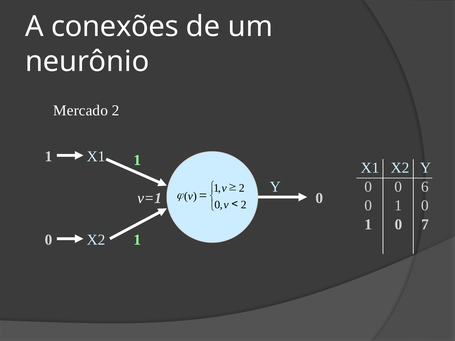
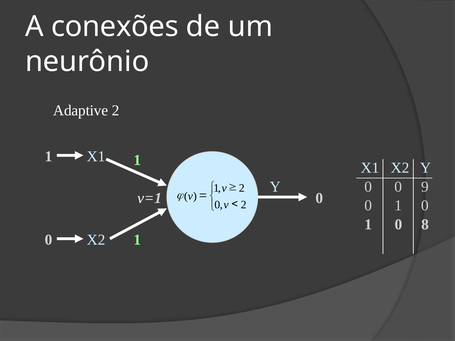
Mercado: Mercado -> Adaptive (81, 111)
6: 6 -> 9 (425, 187)
7: 7 -> 8 (425, 225)
